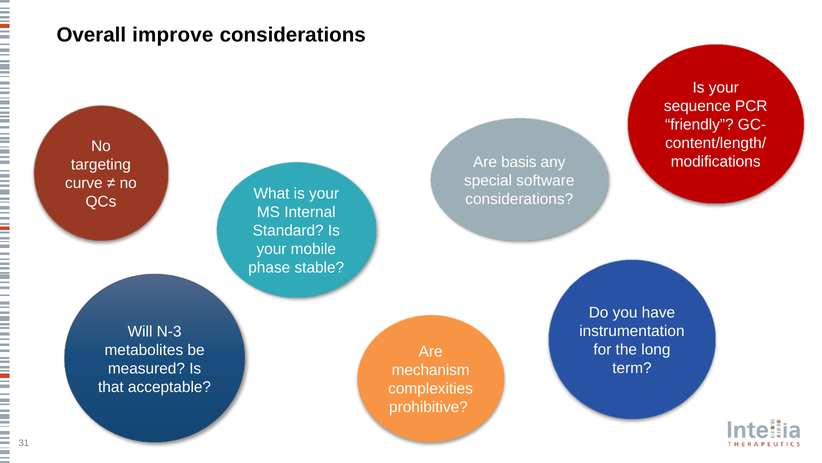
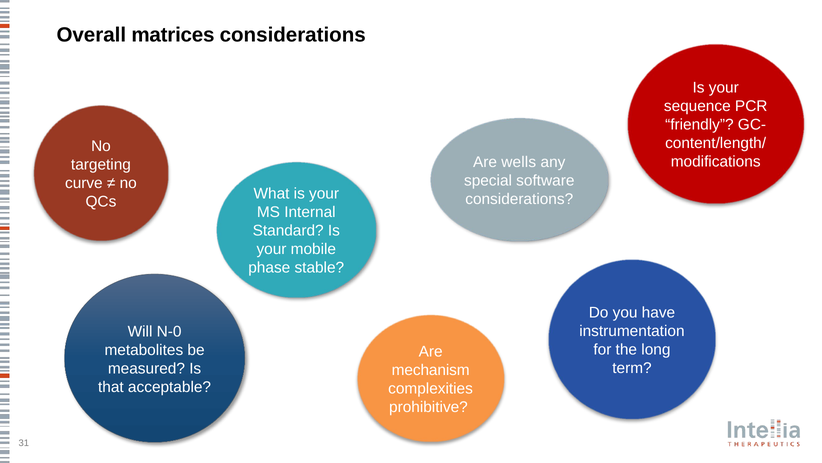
improve: improve -> matrices (173, 35)
basis: basis -> wells (519, 162)
N-3: N-3 -> N-0 (169, 331)
